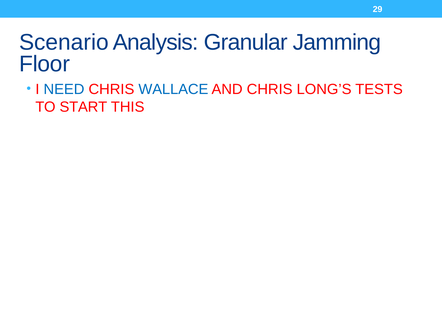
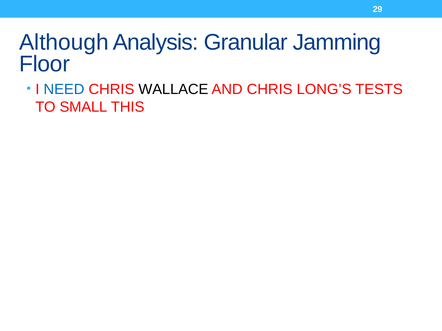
Scenario: Scenario -> Although (64, 42)
WALLACE colour: blue -> black (173, 89)
START: START -> SMALL (83, 107)
